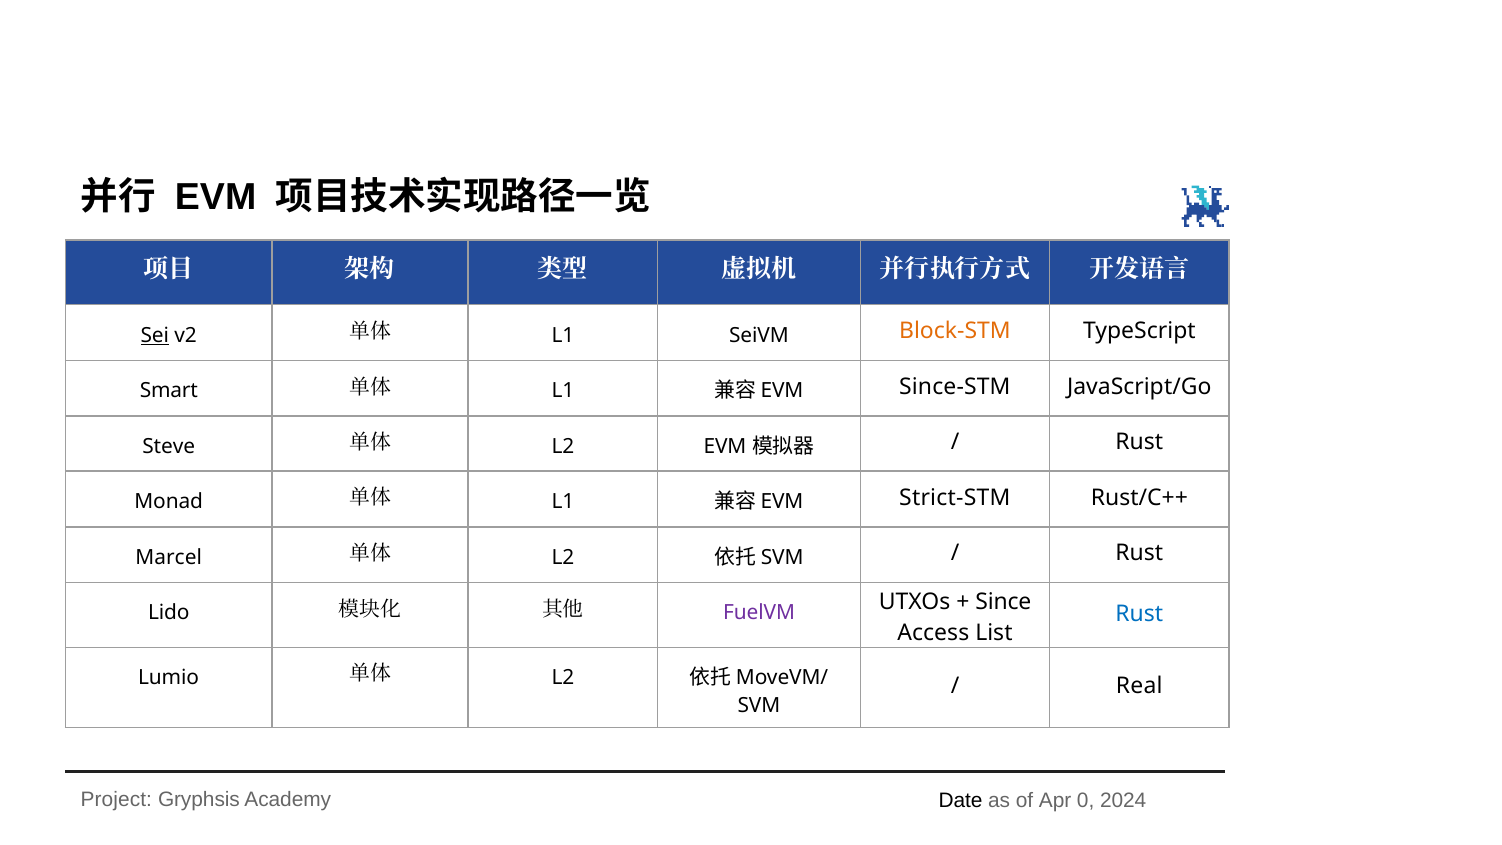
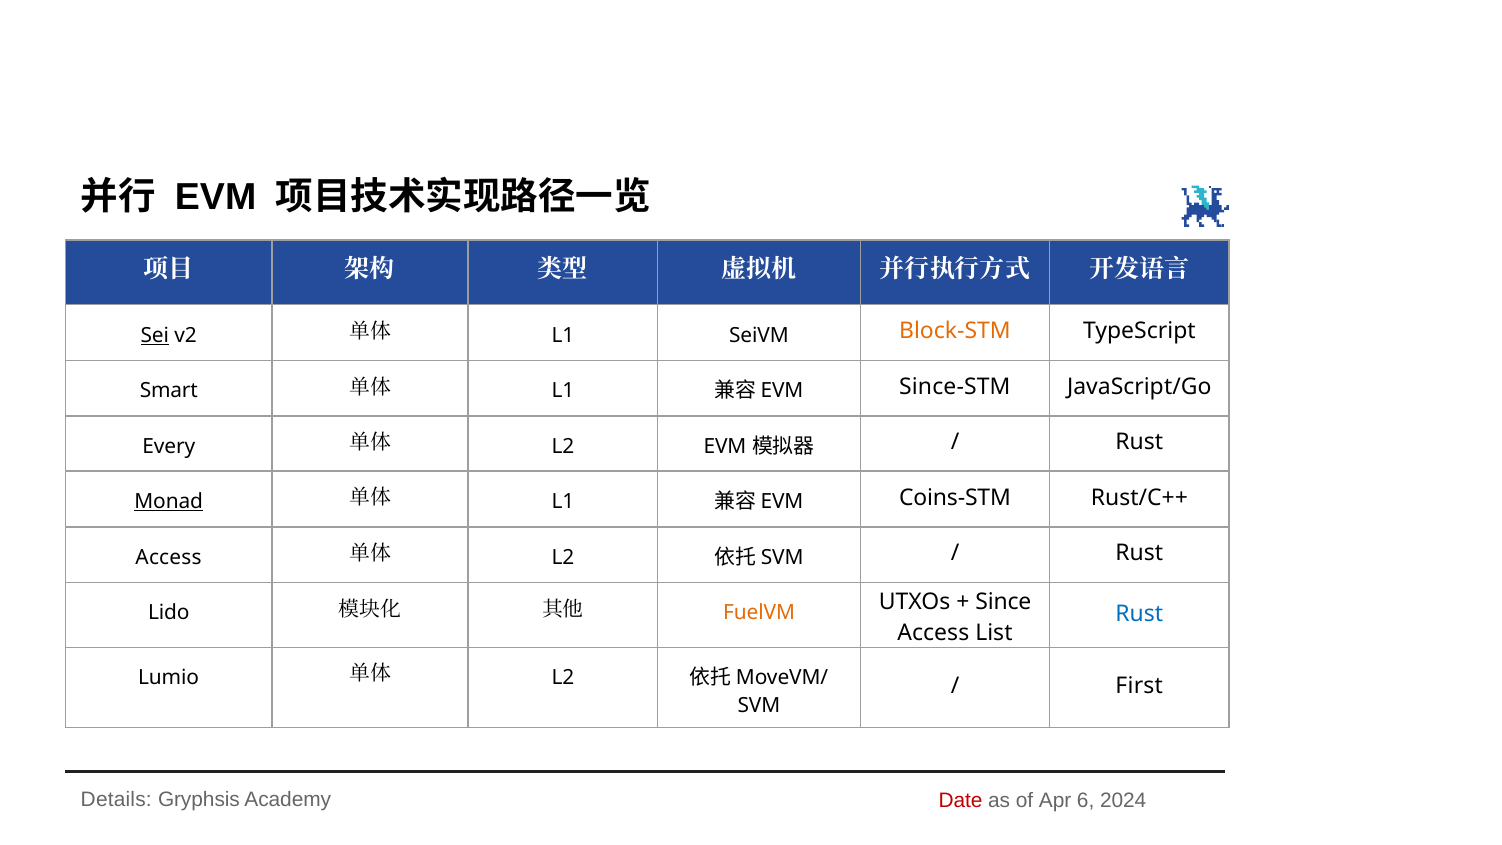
Steve: Steve -> Every (169, 446)
Monad underline: none -> present (169, 501)
Strict-STM: Strict-STM -> Coins-STM (955, 497)
Marcel: Marcel -> Access (169, 557)
FuelVM colour: purple -> orange (759, 613)
Real: Real -> First (1139, 686)
Project: Project -> Details (116, 799)
Date colour: black -> red (961, 801)
0: 0 -> 6 (1086, 801)
